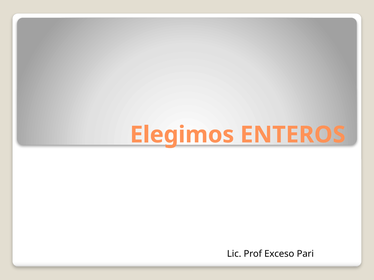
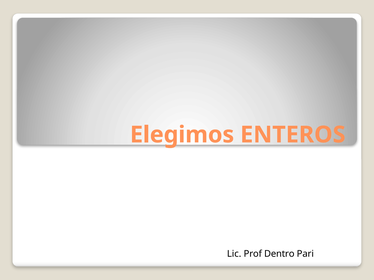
Exceso: Exceso -> Dentro (279, 254)
